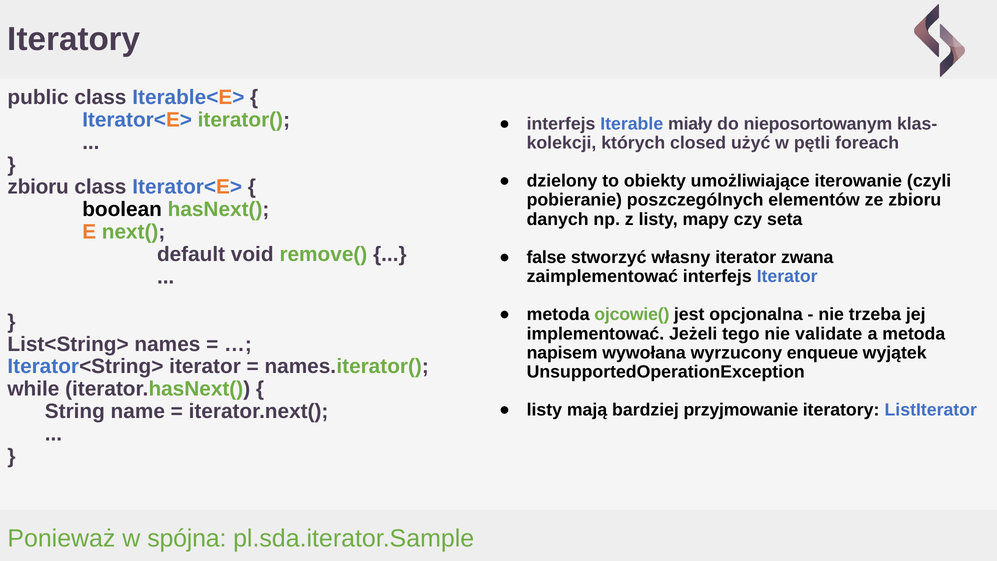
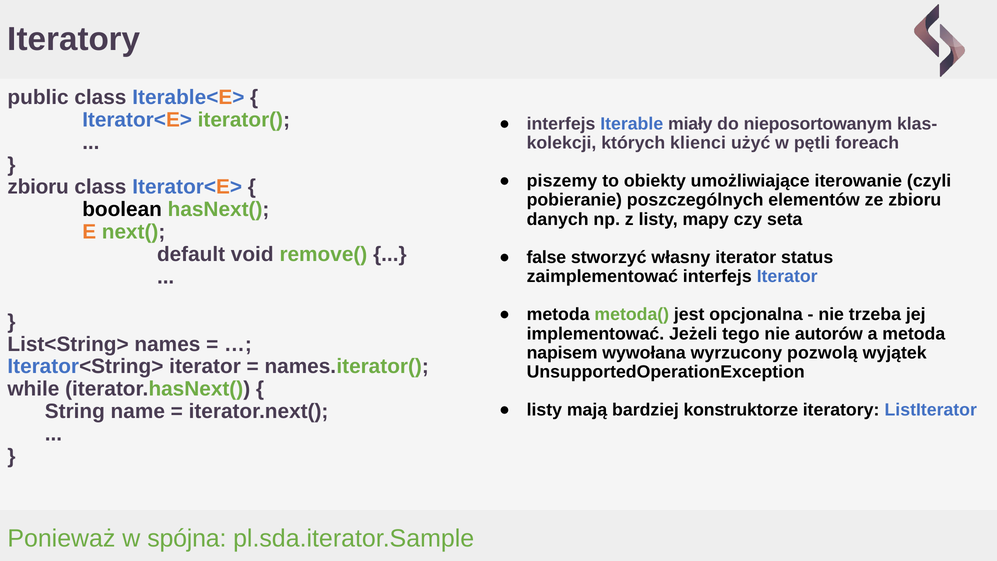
closed: closed -> klienci (698, 143)
dzielony: dzielony -> piszemy (562, 181)
zwana: zwana -> status (807, 257)
ojcowie(: ojcowie( -> metoda( (632, 315)
validate: validate -> autorów (829, 334)
enqueue: enqueue -> pozwolą (822, 353)
przyjmowanie: przyjmowanie -> konstruktorze (741, 410)
